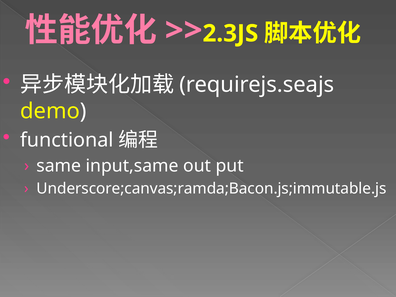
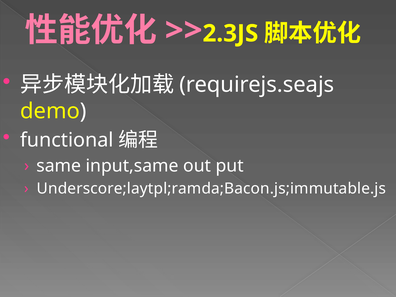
Underscore;canvas;ramda;Bacon.js;immutable.js: Underscore;canvas;ramda;Bacon.js;immutable.js -> Underscore;laytpl;ramda;Bacon.js;immutable.js (211, 189)
